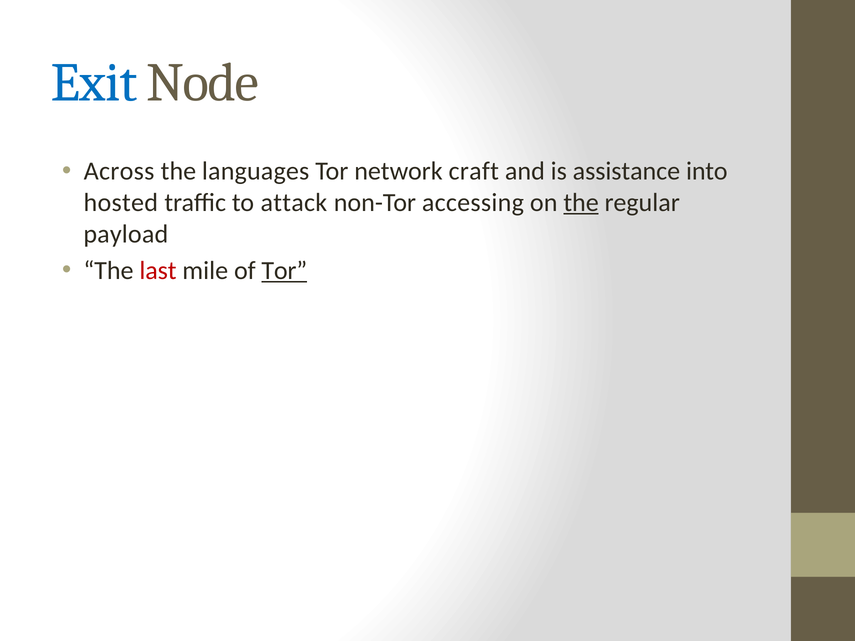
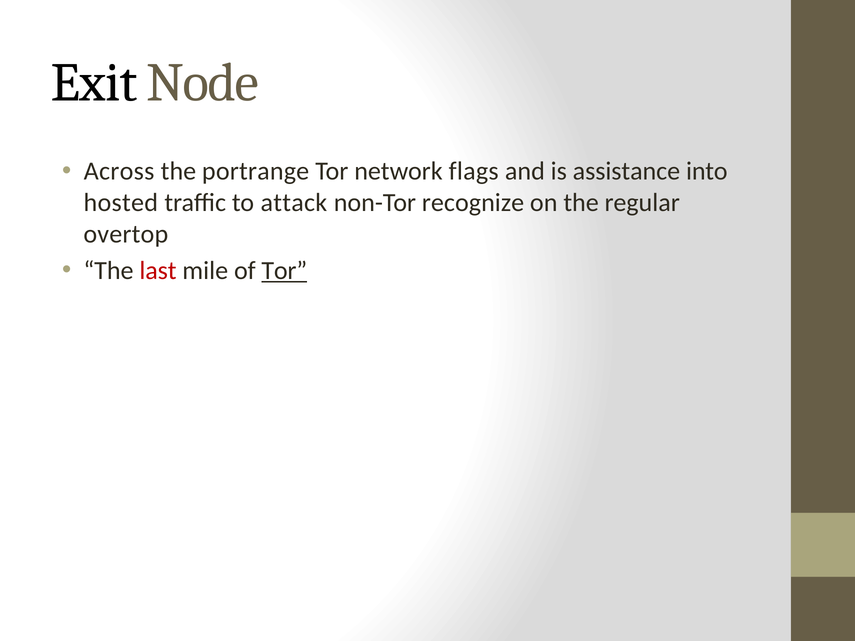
Exit colour: blue -> black (94, 83)
languages: languages -> portrange (256, 171)
craft: craft -> flags (474, 171)
accessing: accessing -> recognize (473, 203)
the underline: present -> none (581, 203)
payload: payload -> overtop (126, 234)
